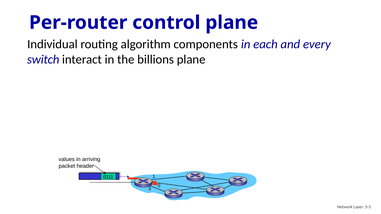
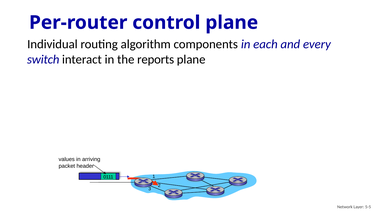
billions: billions -> reports (156, 60)
